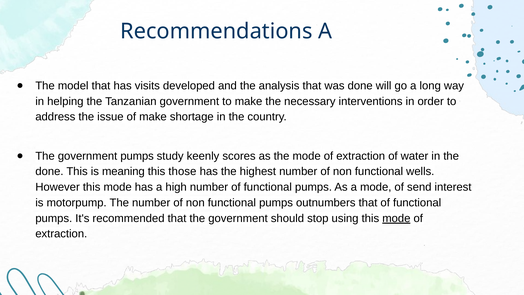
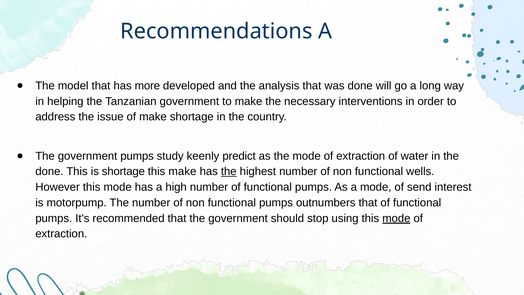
visits: visits -> more (147, 86)
scores: scores -> predict (239, 156)
is meaning: meaning -> shortage (123, 171)
this those: those -> make (182, 171)
the underline: none -> present (229, 171)
